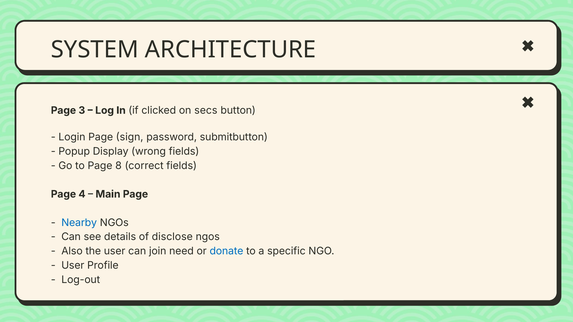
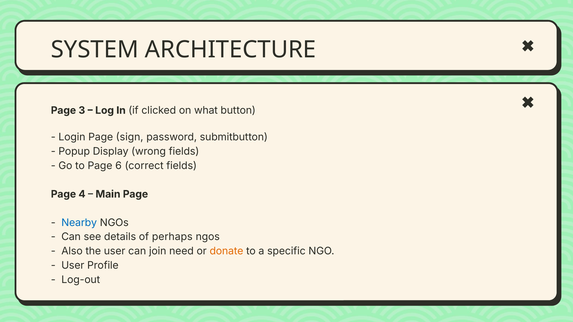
secs: secs -> what (206, 110)
8: 8 -> 6 (119, 166)
disclose: disclose -> perhaps (172, 237)
donate colour: blue -> orange (226, 251)
